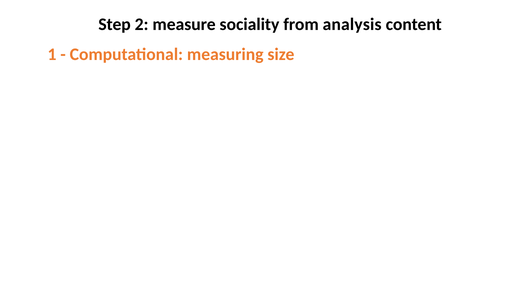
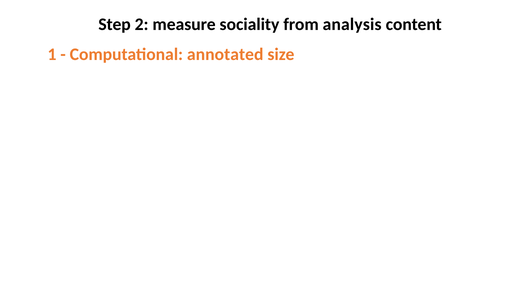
measuring: measuring -> annotated (225, 54)
